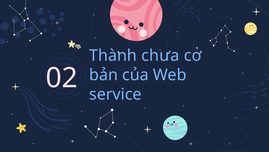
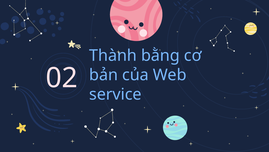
chưa: chưa -> bằng (160, 55)
